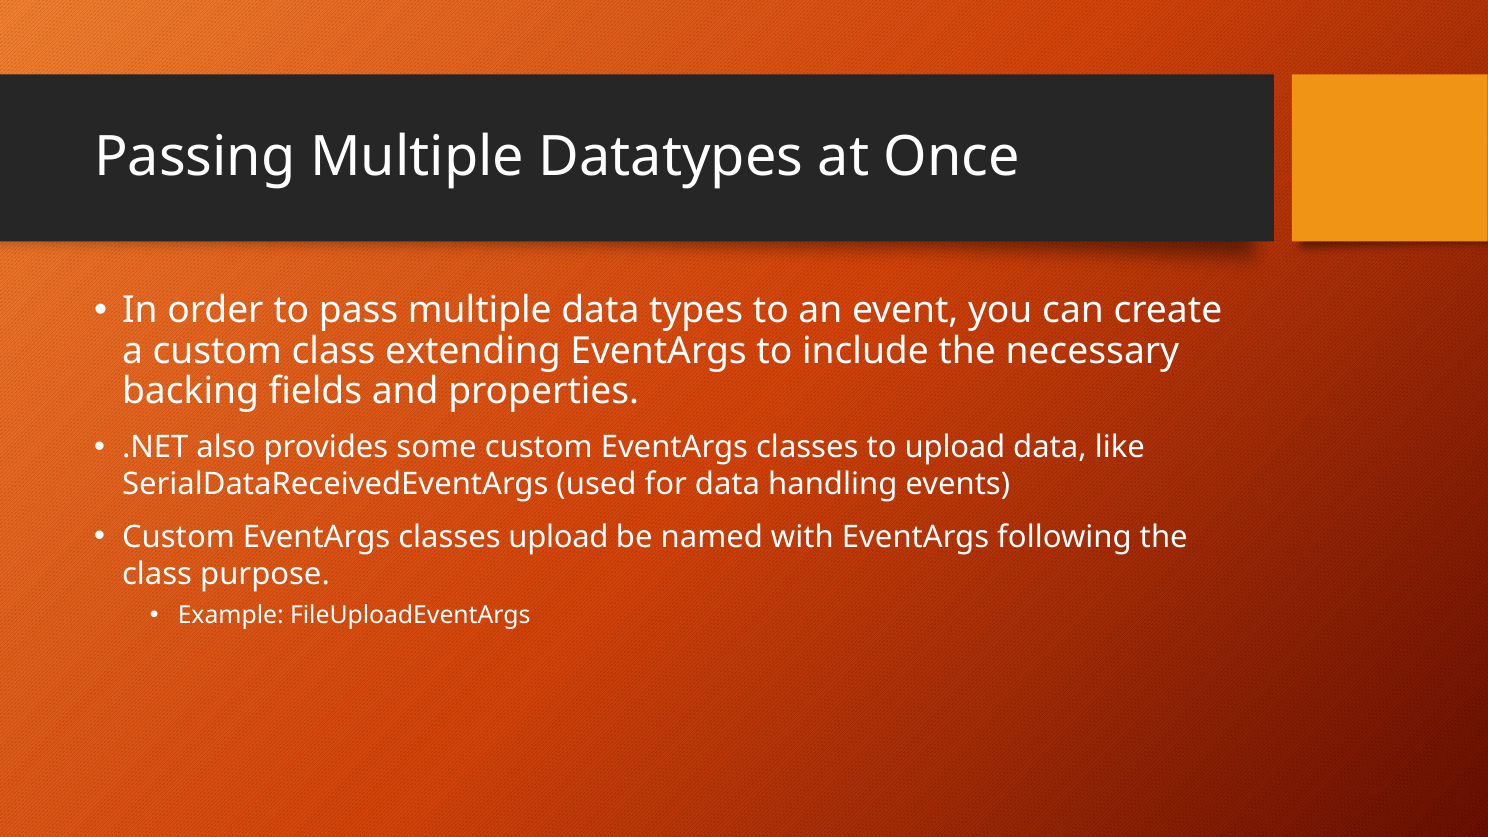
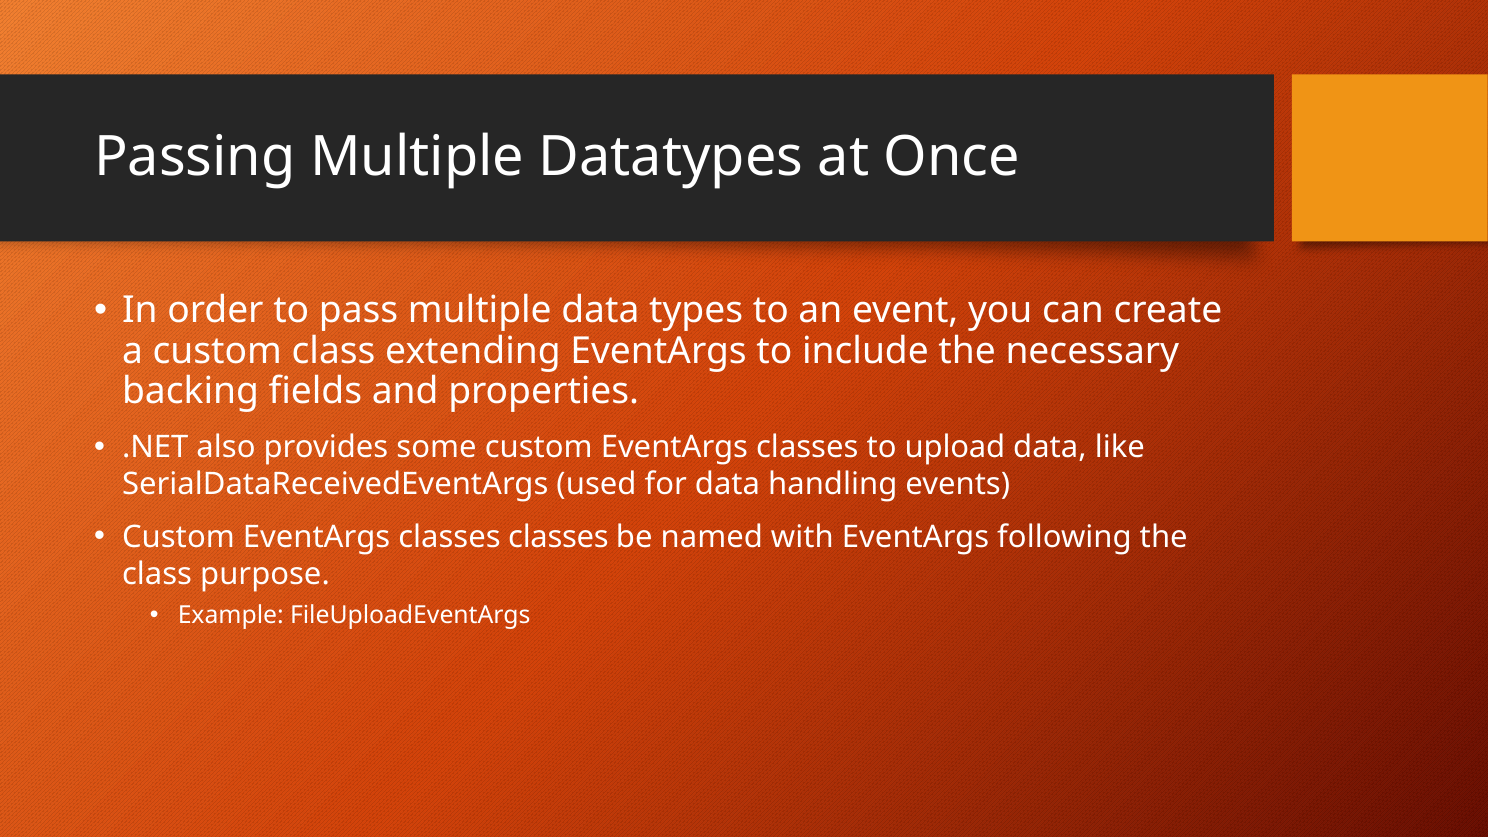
classes upload: upload -> classes (558, 537)
